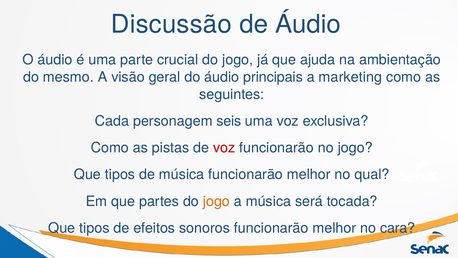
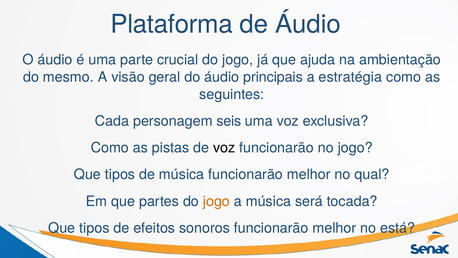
Discussão: Discussão -> Plataforma (172, 24)
marketing: marketing -> estratégia (350, 77)
voz colour: red -> black (224, 148)
cara: cara -> está (398, 228)
